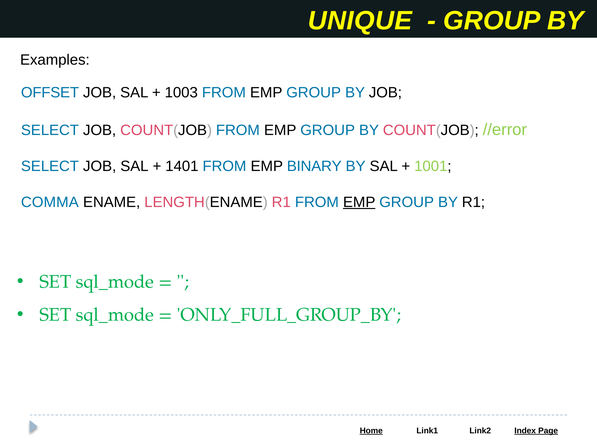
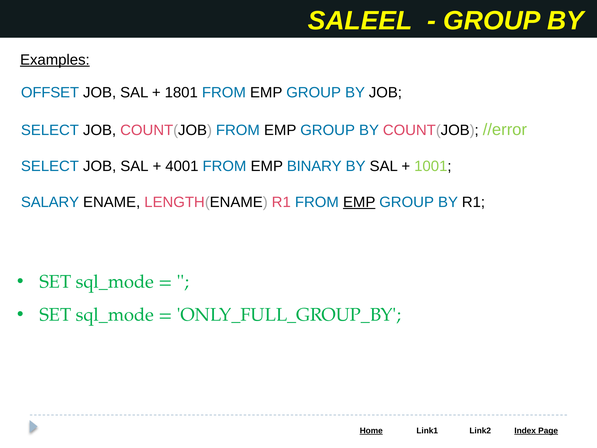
UNIQUE: UNIQUE -> SALEEL (360, 21)
Examples underline: none -> present (55, 60)
1003: 1003 -> 1801 (181, 93)
1401: 1401 -> 4001 (182, 166)
COMMA: COMMA -> SALARY (50, 202)
